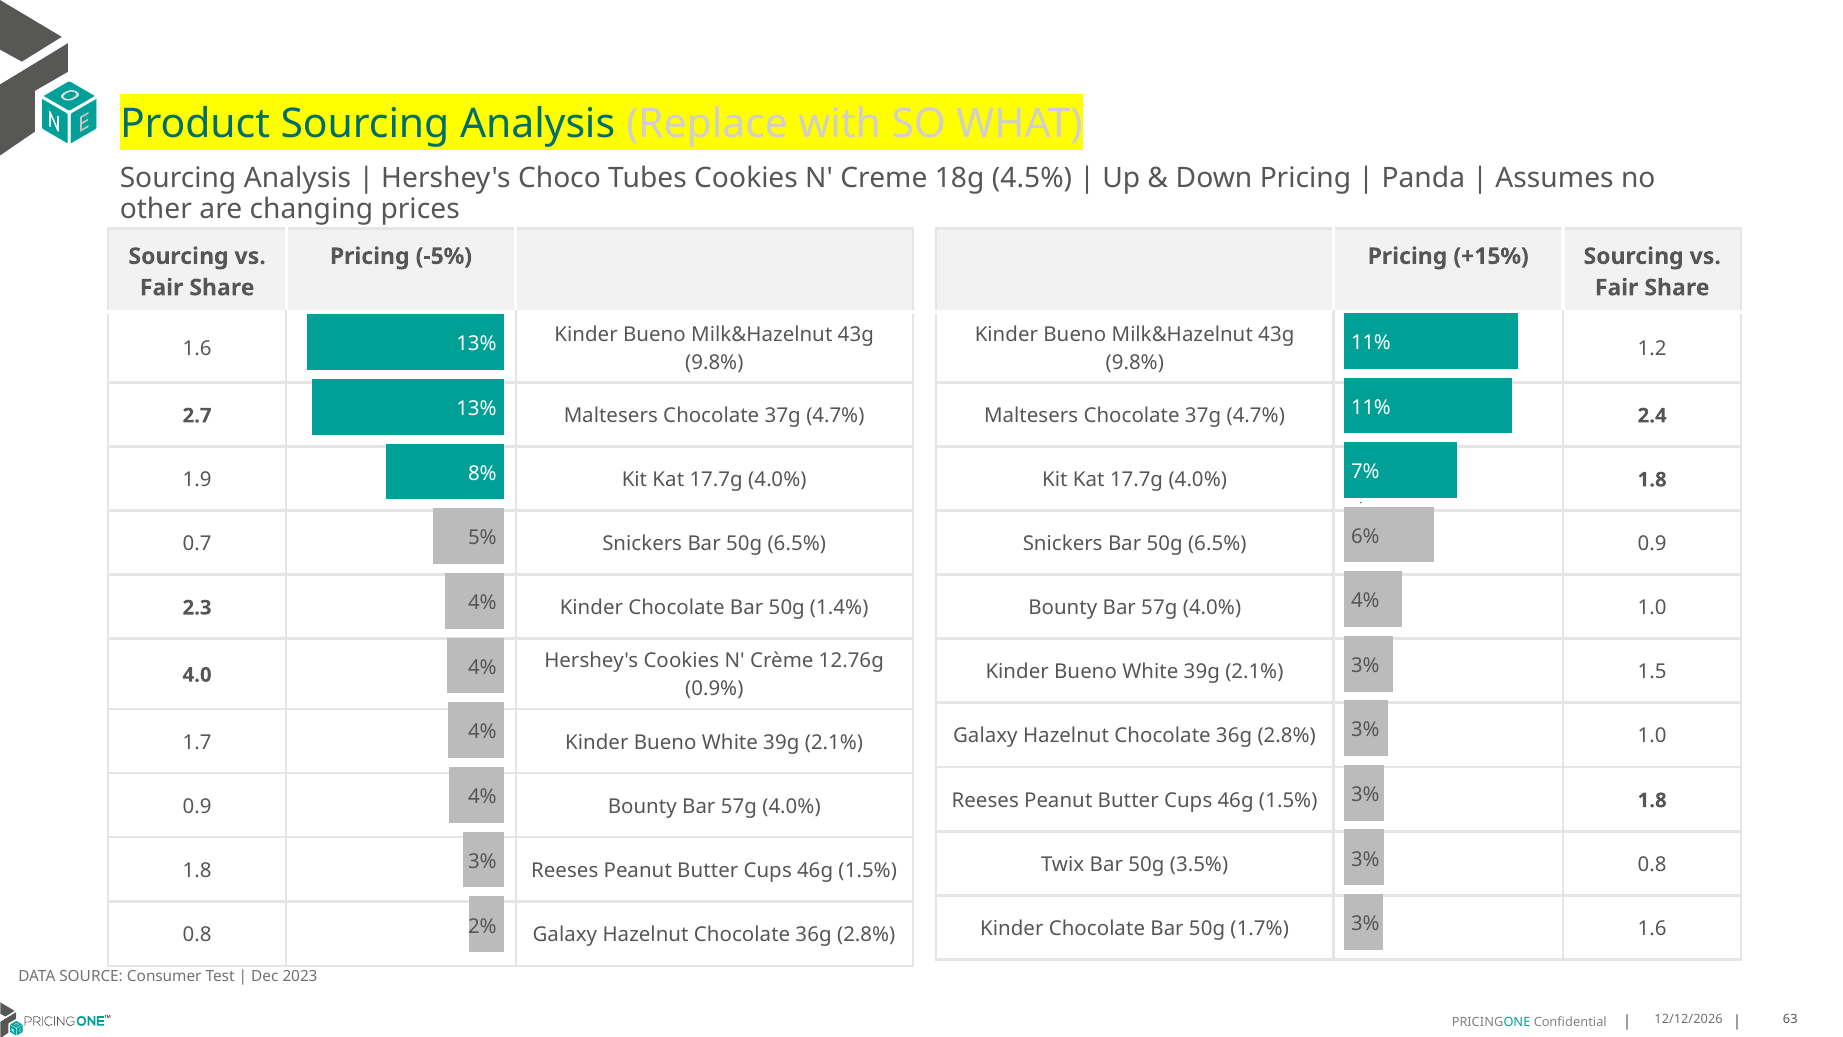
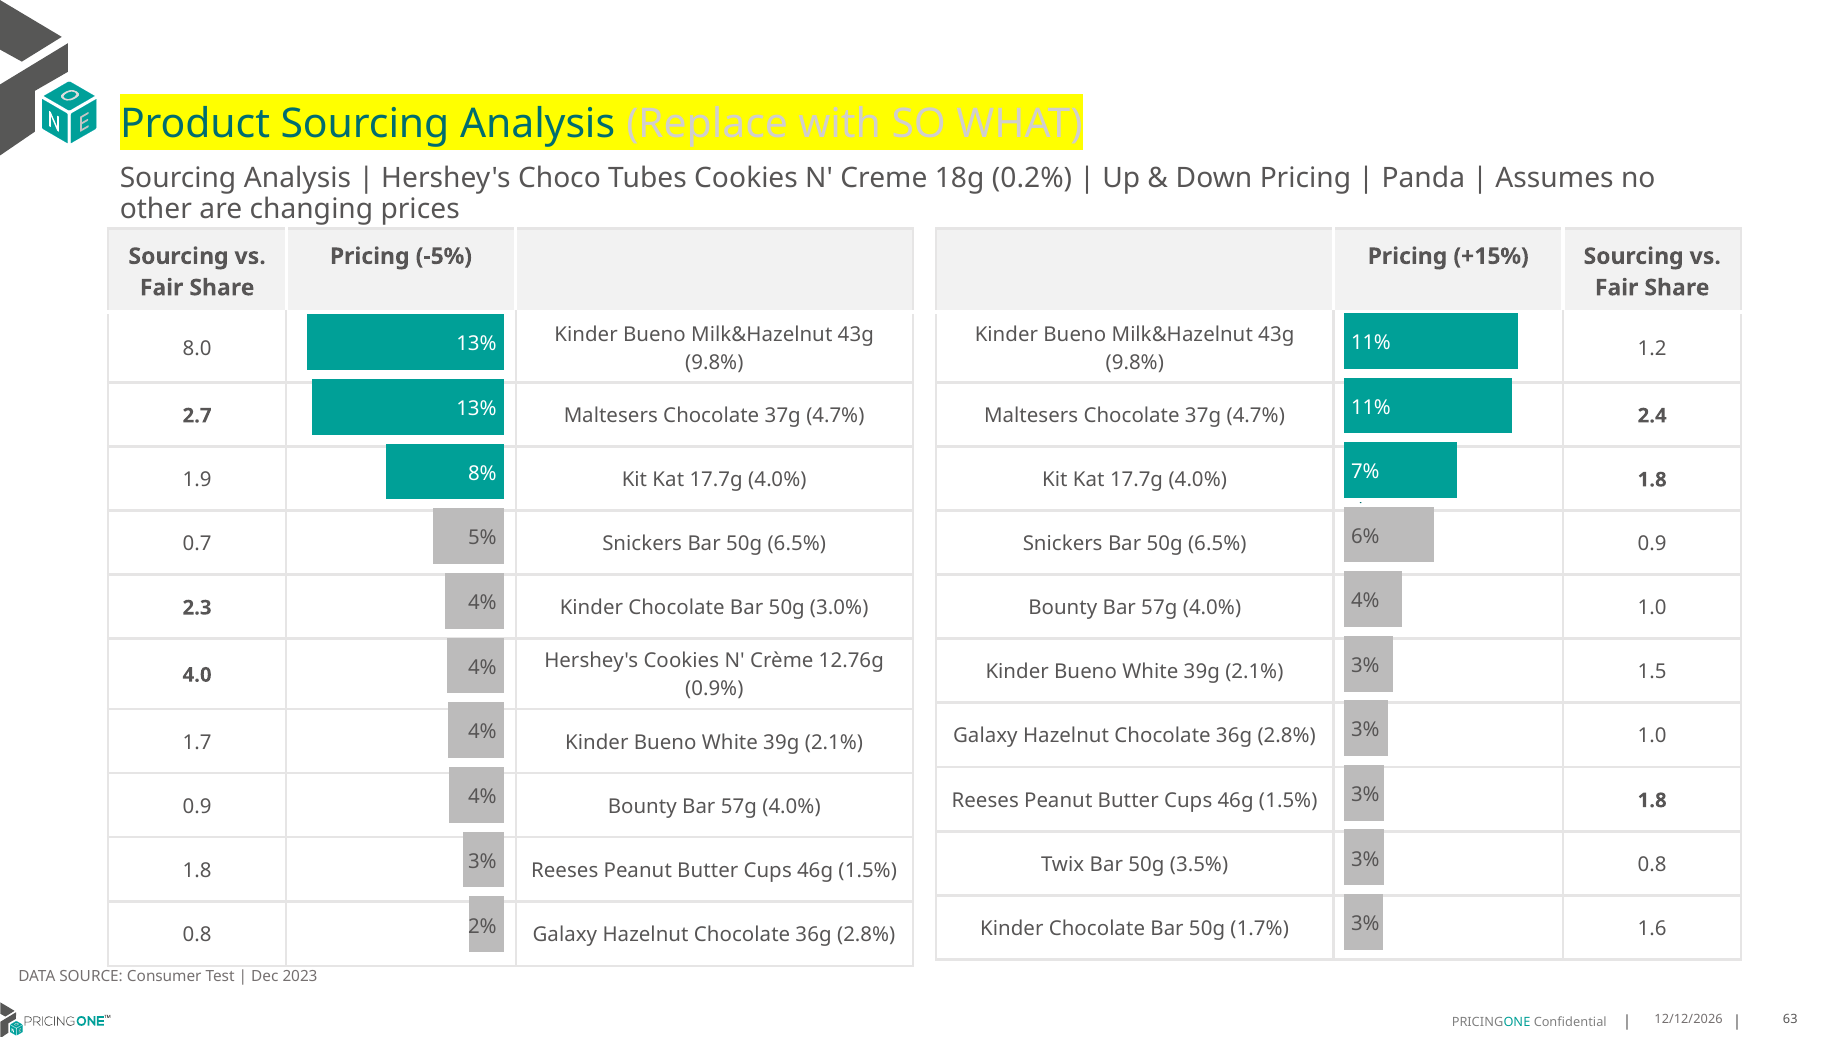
4.5%: 4.5% -> 0.2% (1032, 178)
1.6: 1.6 -> 8.0 (197, 348)
1.4%: 1.4% -> 3.0% (839, 608)
